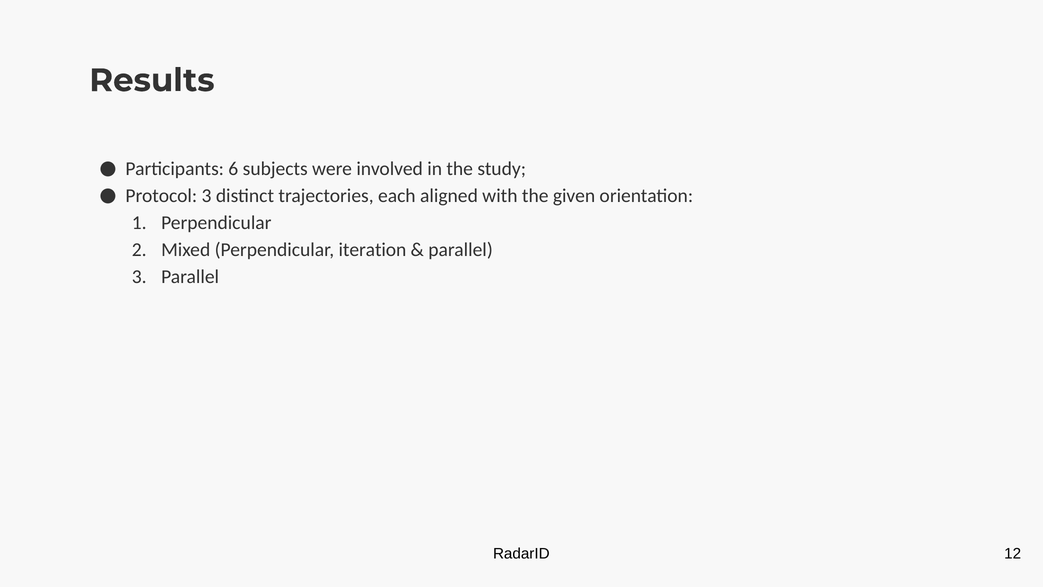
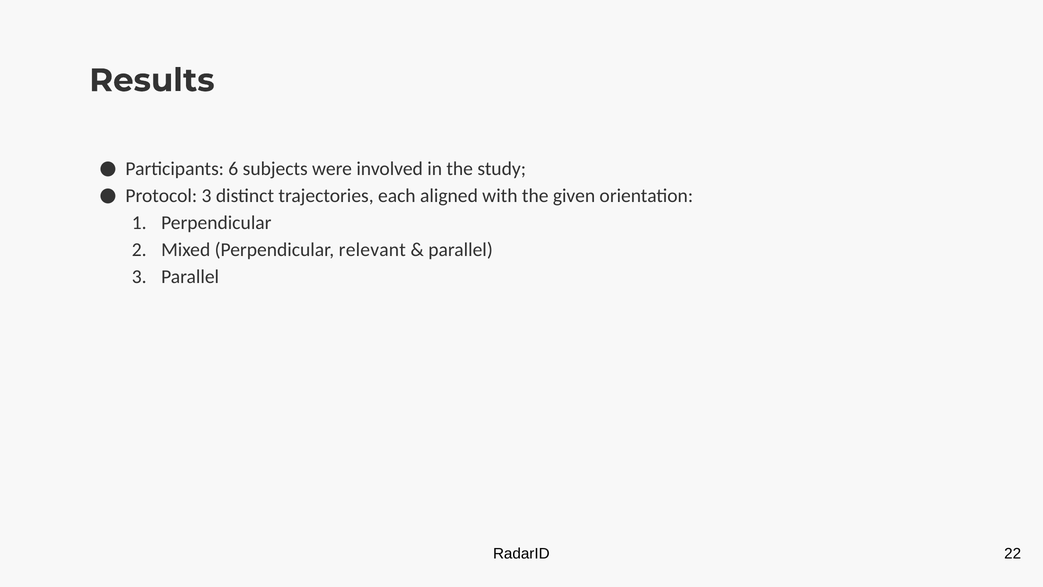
iteration: iteration -> relevant (372, 250)
12: 12 -> 22 (1013, 554)
